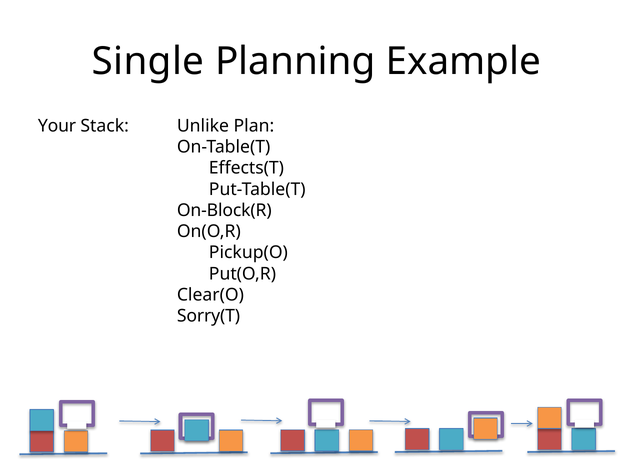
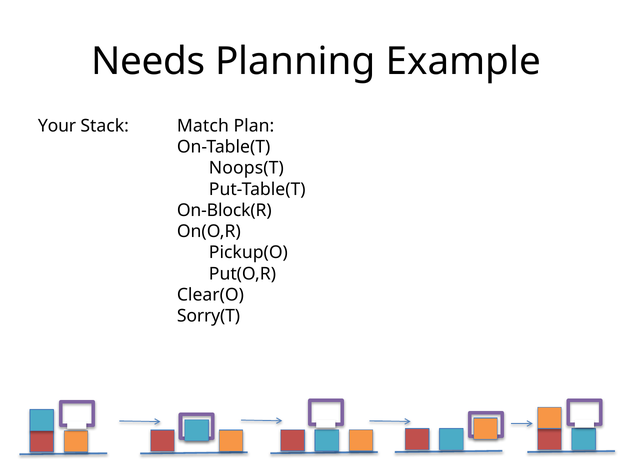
Single: Single -> Needs (148, 61)
Unlike: Unlike -> Match (203, 126)
Effects(T: Effects(T -> Noops(T (246, 168)
